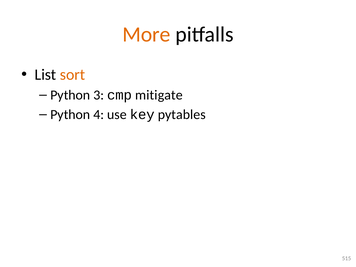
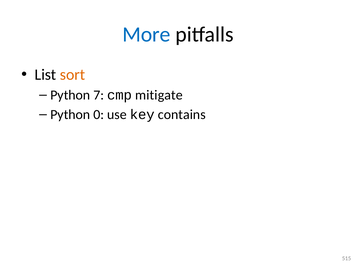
More colour: orange -> blue (146, 34)
3: 3 -> 7 (99, 95)
4: 4 -> 0 (99, 115)
pytables: pytables -> contains (182, 115)
